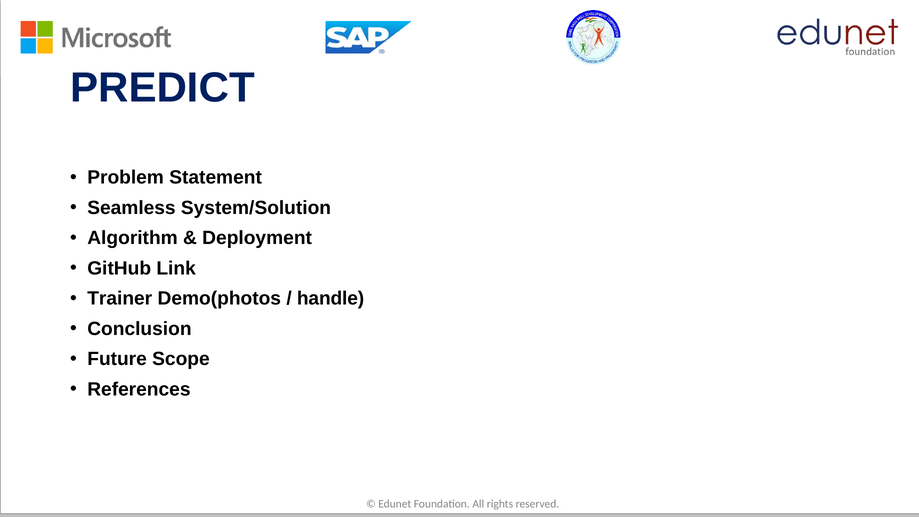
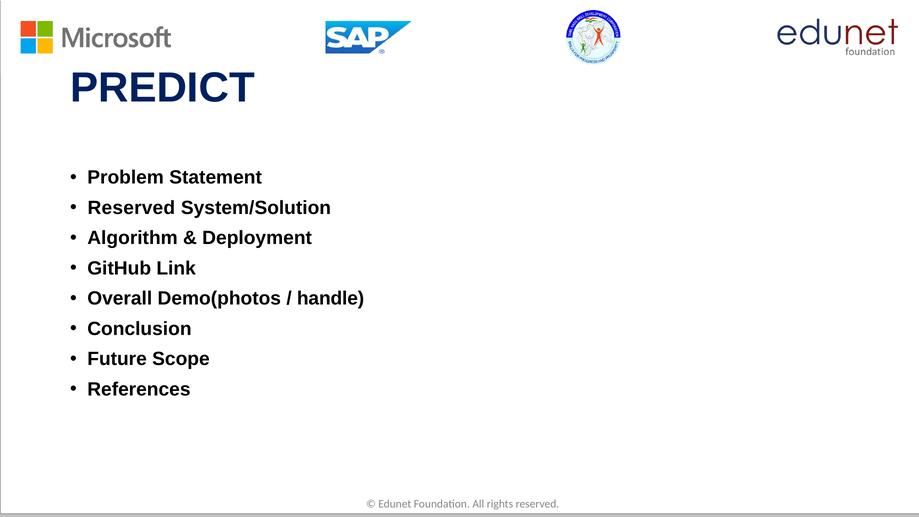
Seamless: Seamless -> Reserved (131, 208)
Trainer: Trainer -> Overall (120, 298)
